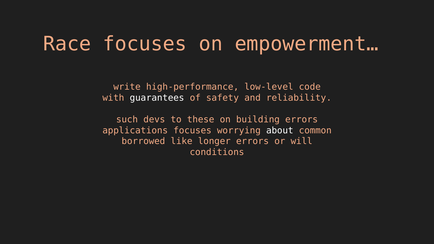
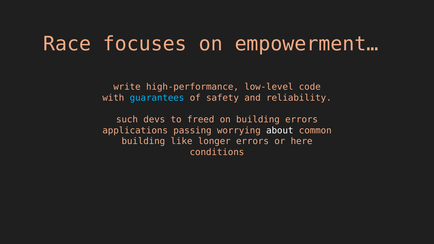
guarantees colour: white -> light blue (157, 98)
these: these -> freed (201, 120)
applications focuses: focuses -> passing (192, 130)
borrowed: borrowed -> building (143, 141)
will: will -> here (302, 141)
